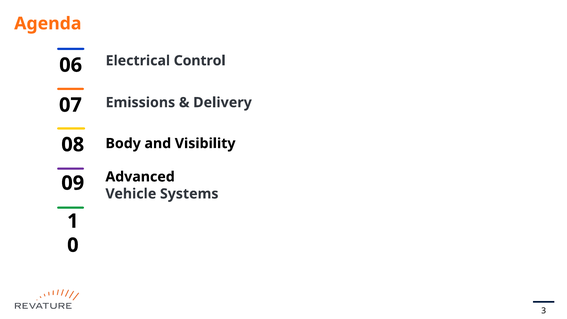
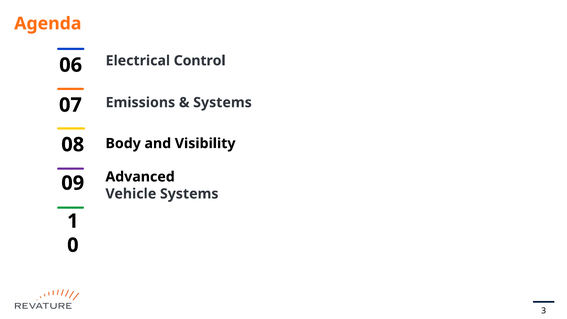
Delivery: Delivery -> Systems (223, 102)
